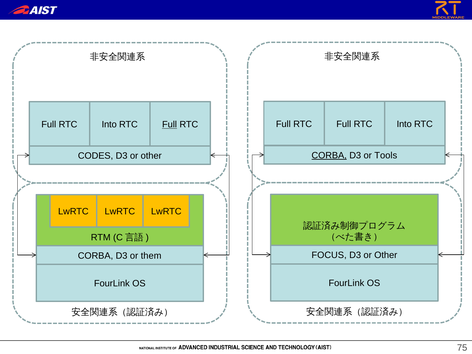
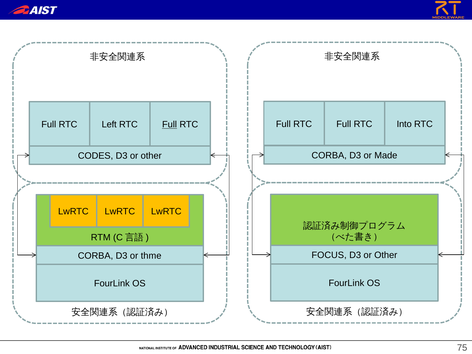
Into: Into -> Left (109, 124)
CORBA underline: present -> none (329, 155)
Tools: Tools -> Made (386, 155)
them: them -> thme (151, 256)
